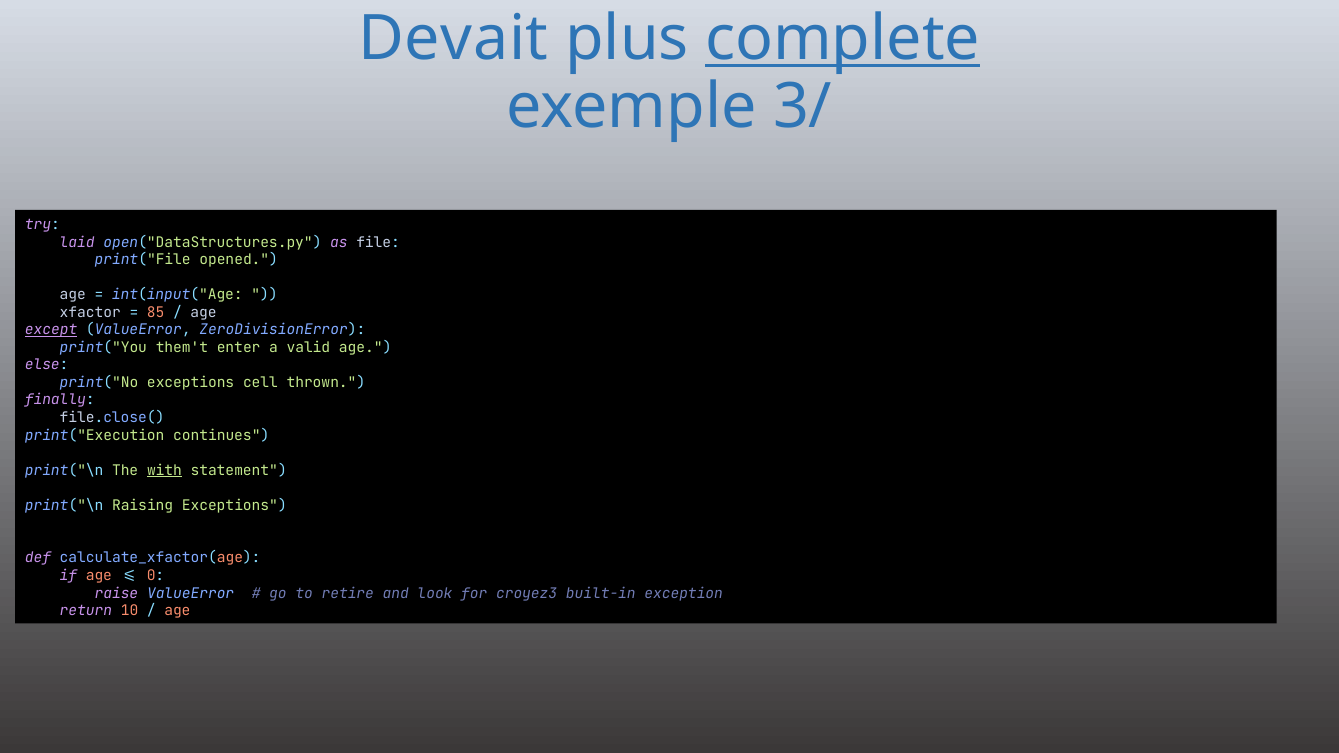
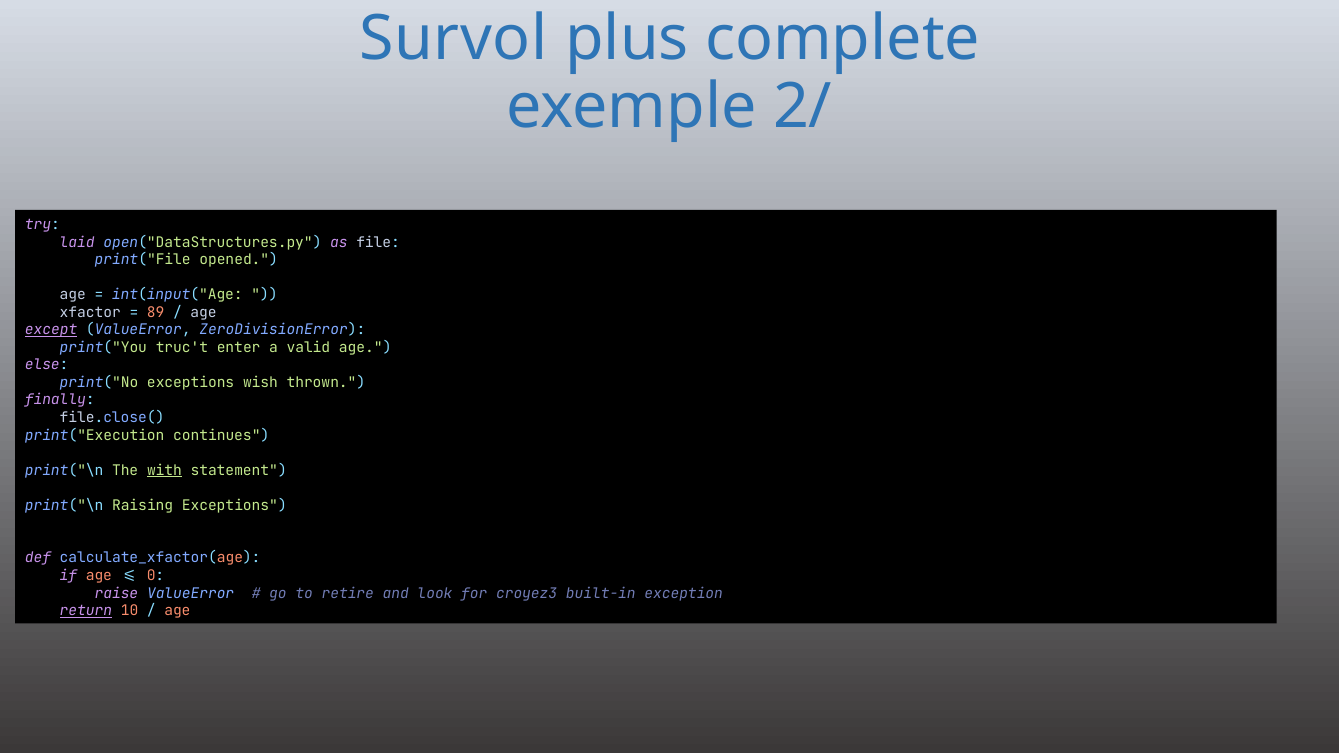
Devait: Devait -> Survol (454, 39)
complete underline: present -> none (843, 39)
3/: 3/ -> 2/ (803, 106)
85: 85 -> 89 (156, 312)
them't: them't -> truc't (182, 348)
cell: cell -> wish (260, 383)
return underline: none -> present (86, 611)
